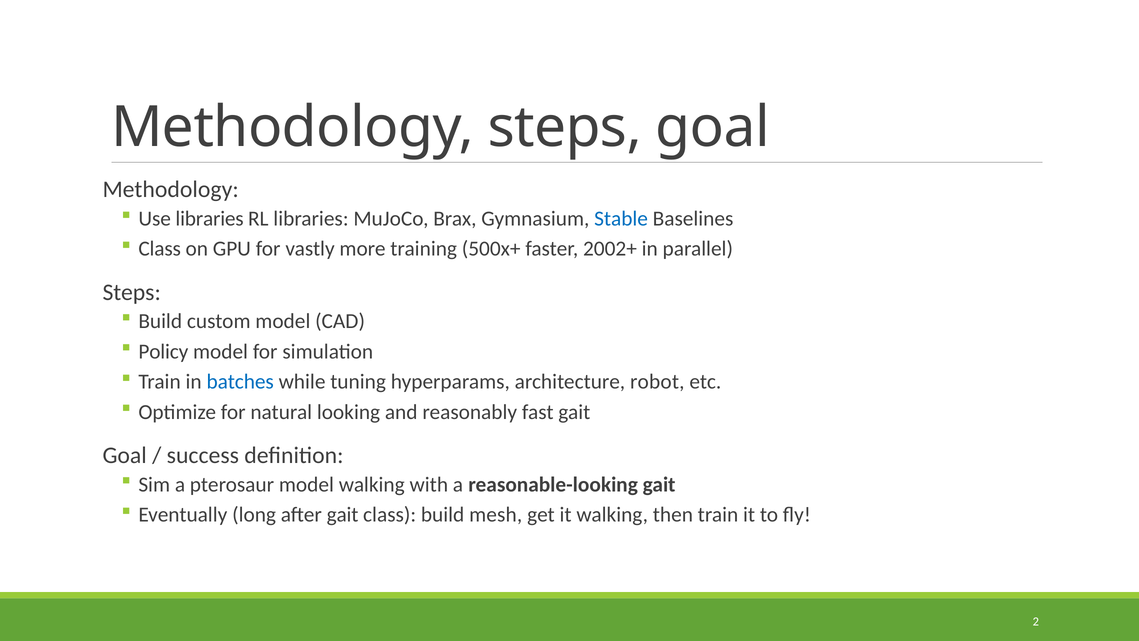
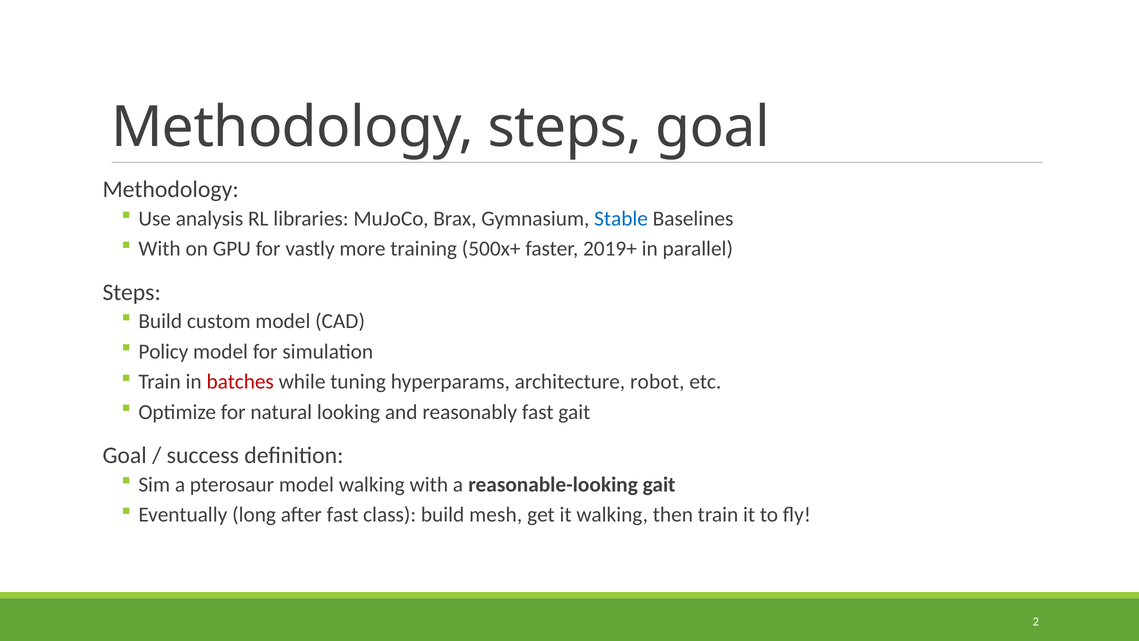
Use libraries: libraries -> analysis (210, 219)
Class: Class -> With (160, 249)
2002+: 2002+ -> 2019+ (610, 249)
batches colour: blue -> red (240, 382)
after gait: gait -> fast (343, 514)
